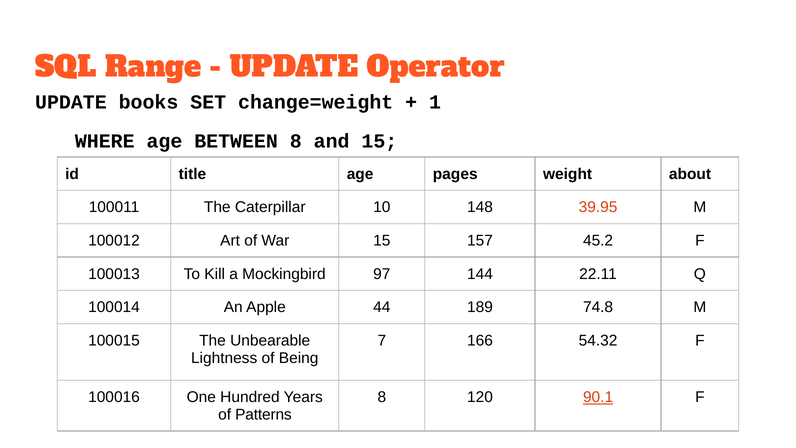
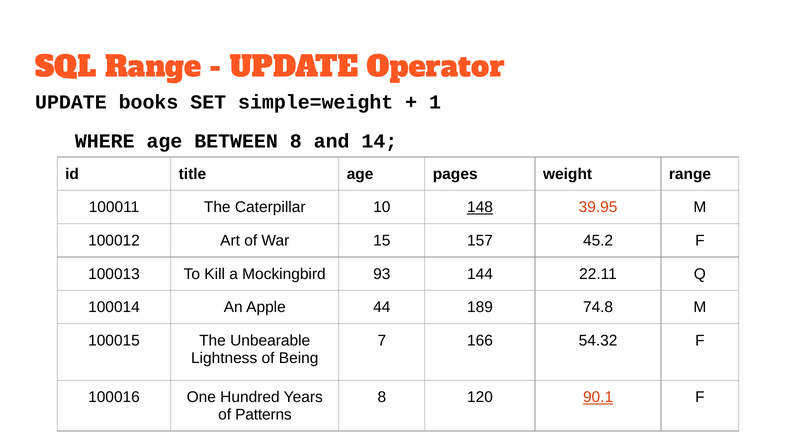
change=weight: change=weight -> simple=weight (316, 102)
and 15: 15 -> 14 (379, 141)
weight about: about -> range (690, 174)
148 underline: none -> present (480, 207)
97: 97 -> 93 (382, 274)
